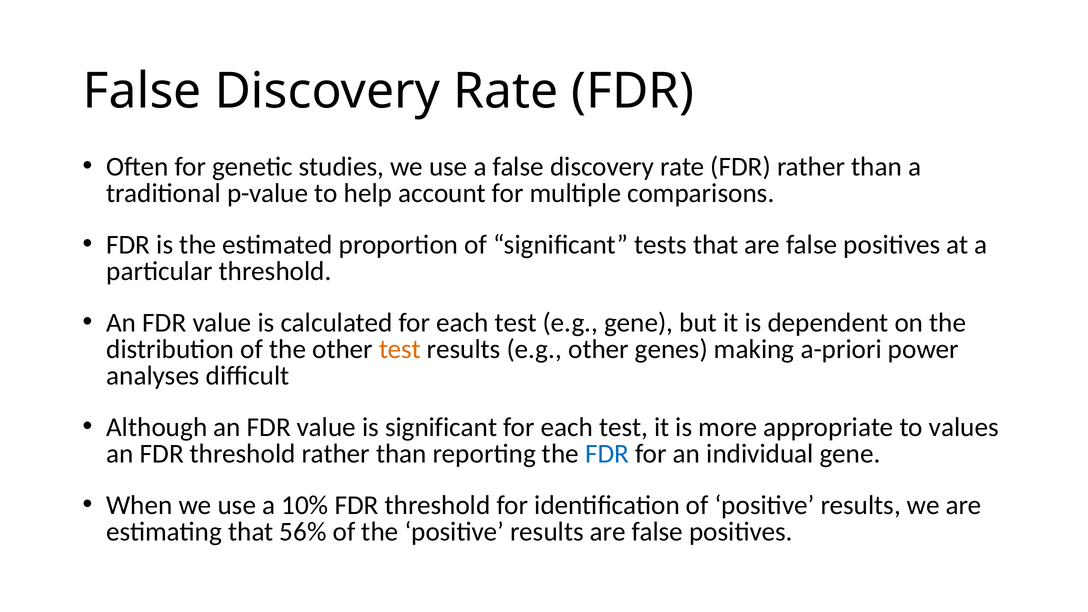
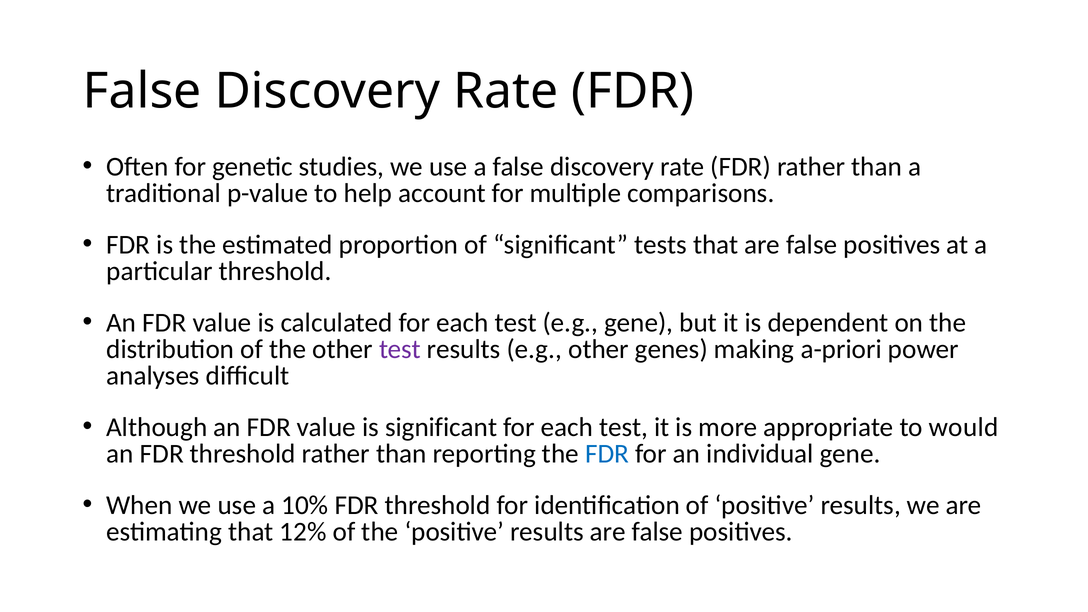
test colour: orange -> purple (400, 349)
values: values -> would (964, 427)
56%: 56% -> 12% (303, 532)
